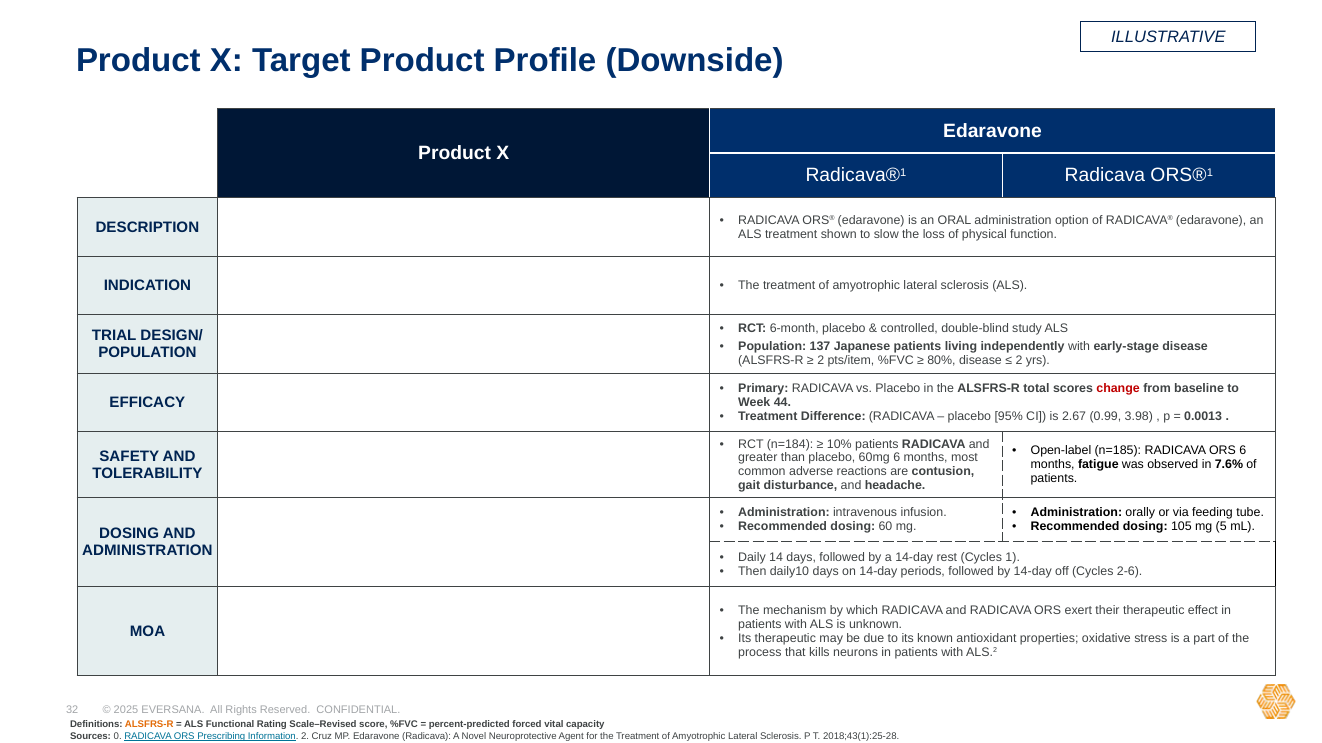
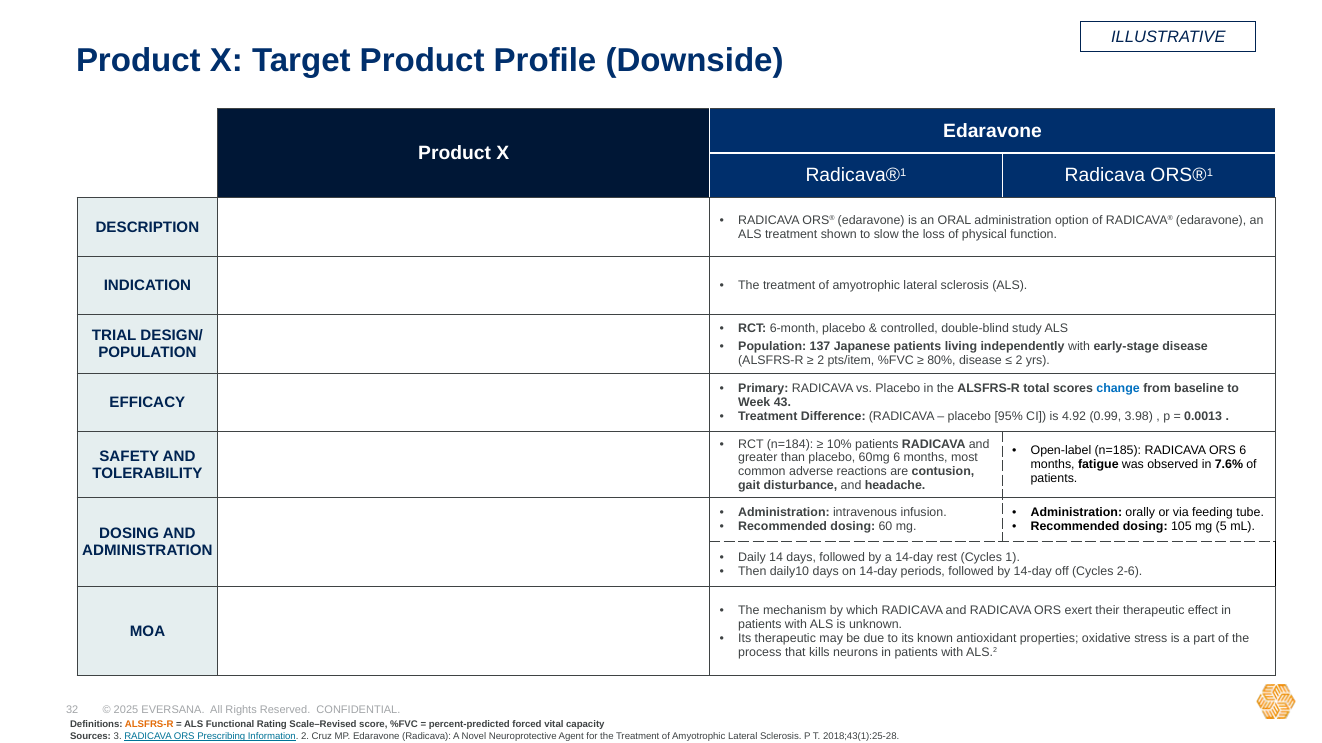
change colour: red -> blue (1118, 389)
44: 44 -> 43 (782, 403)
2.67: 2.67 -> 4.92 (1074, 417)
0: 0 -> 3 (118, 737)
